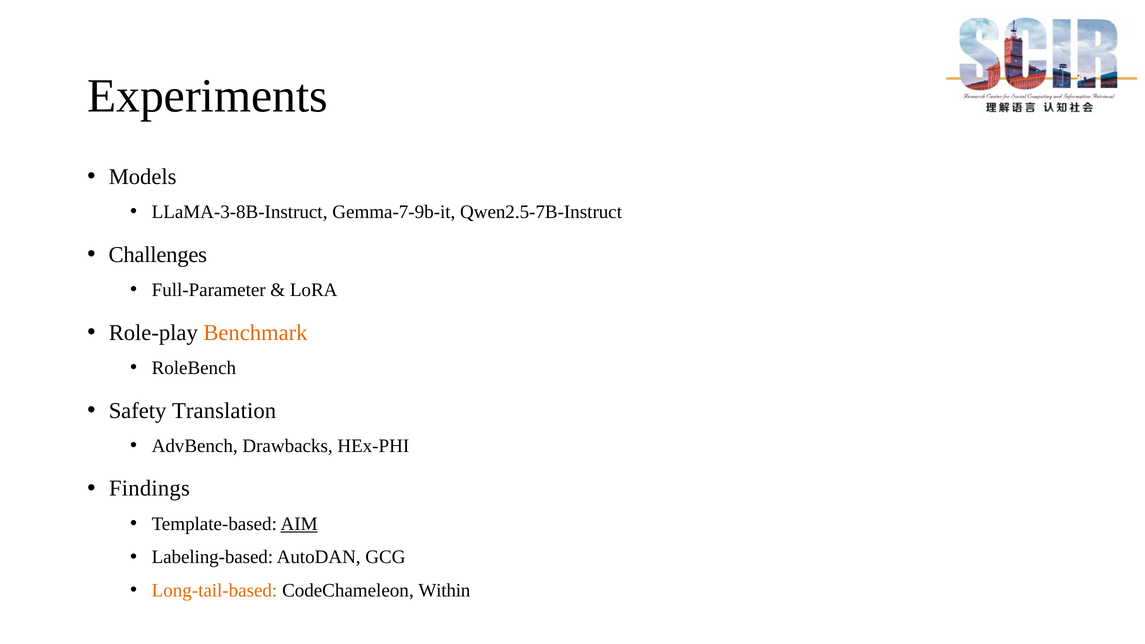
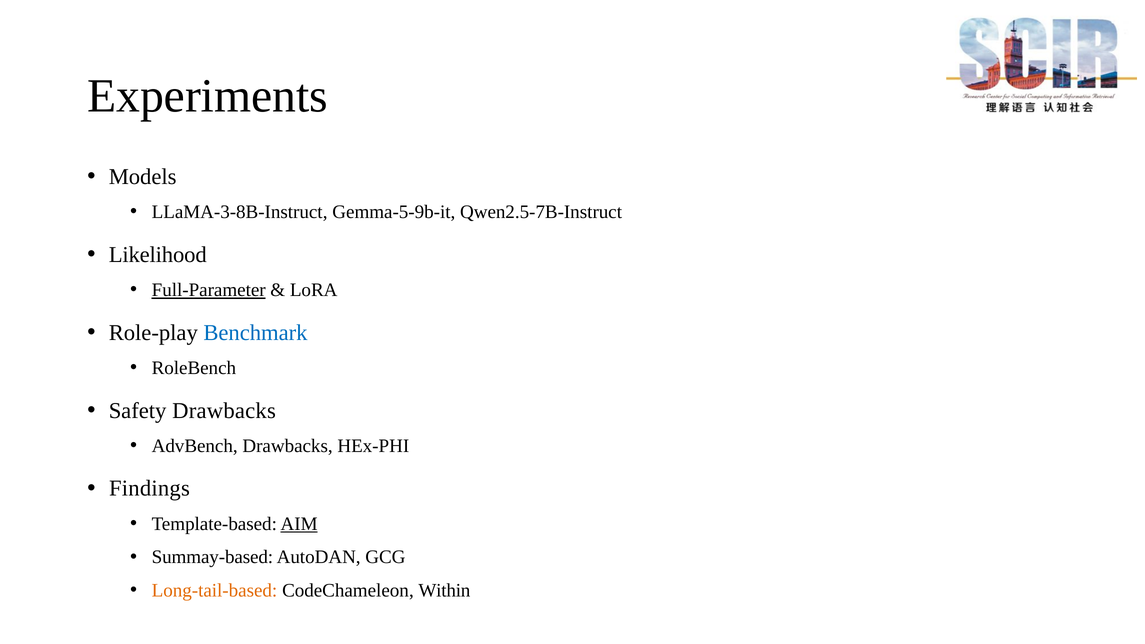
Gemma-7-9b-it: Gemma-7-9b-it -> Gemma-5-9b-it (394, 212)
Challenges: Challenges -> Likelihood (158, 255)
Full-Parameter underline: none -> present (209, 290)
Benchmark colour: orange -> blue (255, 333)
Safety Translation: Translation -> Drawbacks (224, 411)
Labeling-based: Labeling-based -> Summay-based (212, 557)
